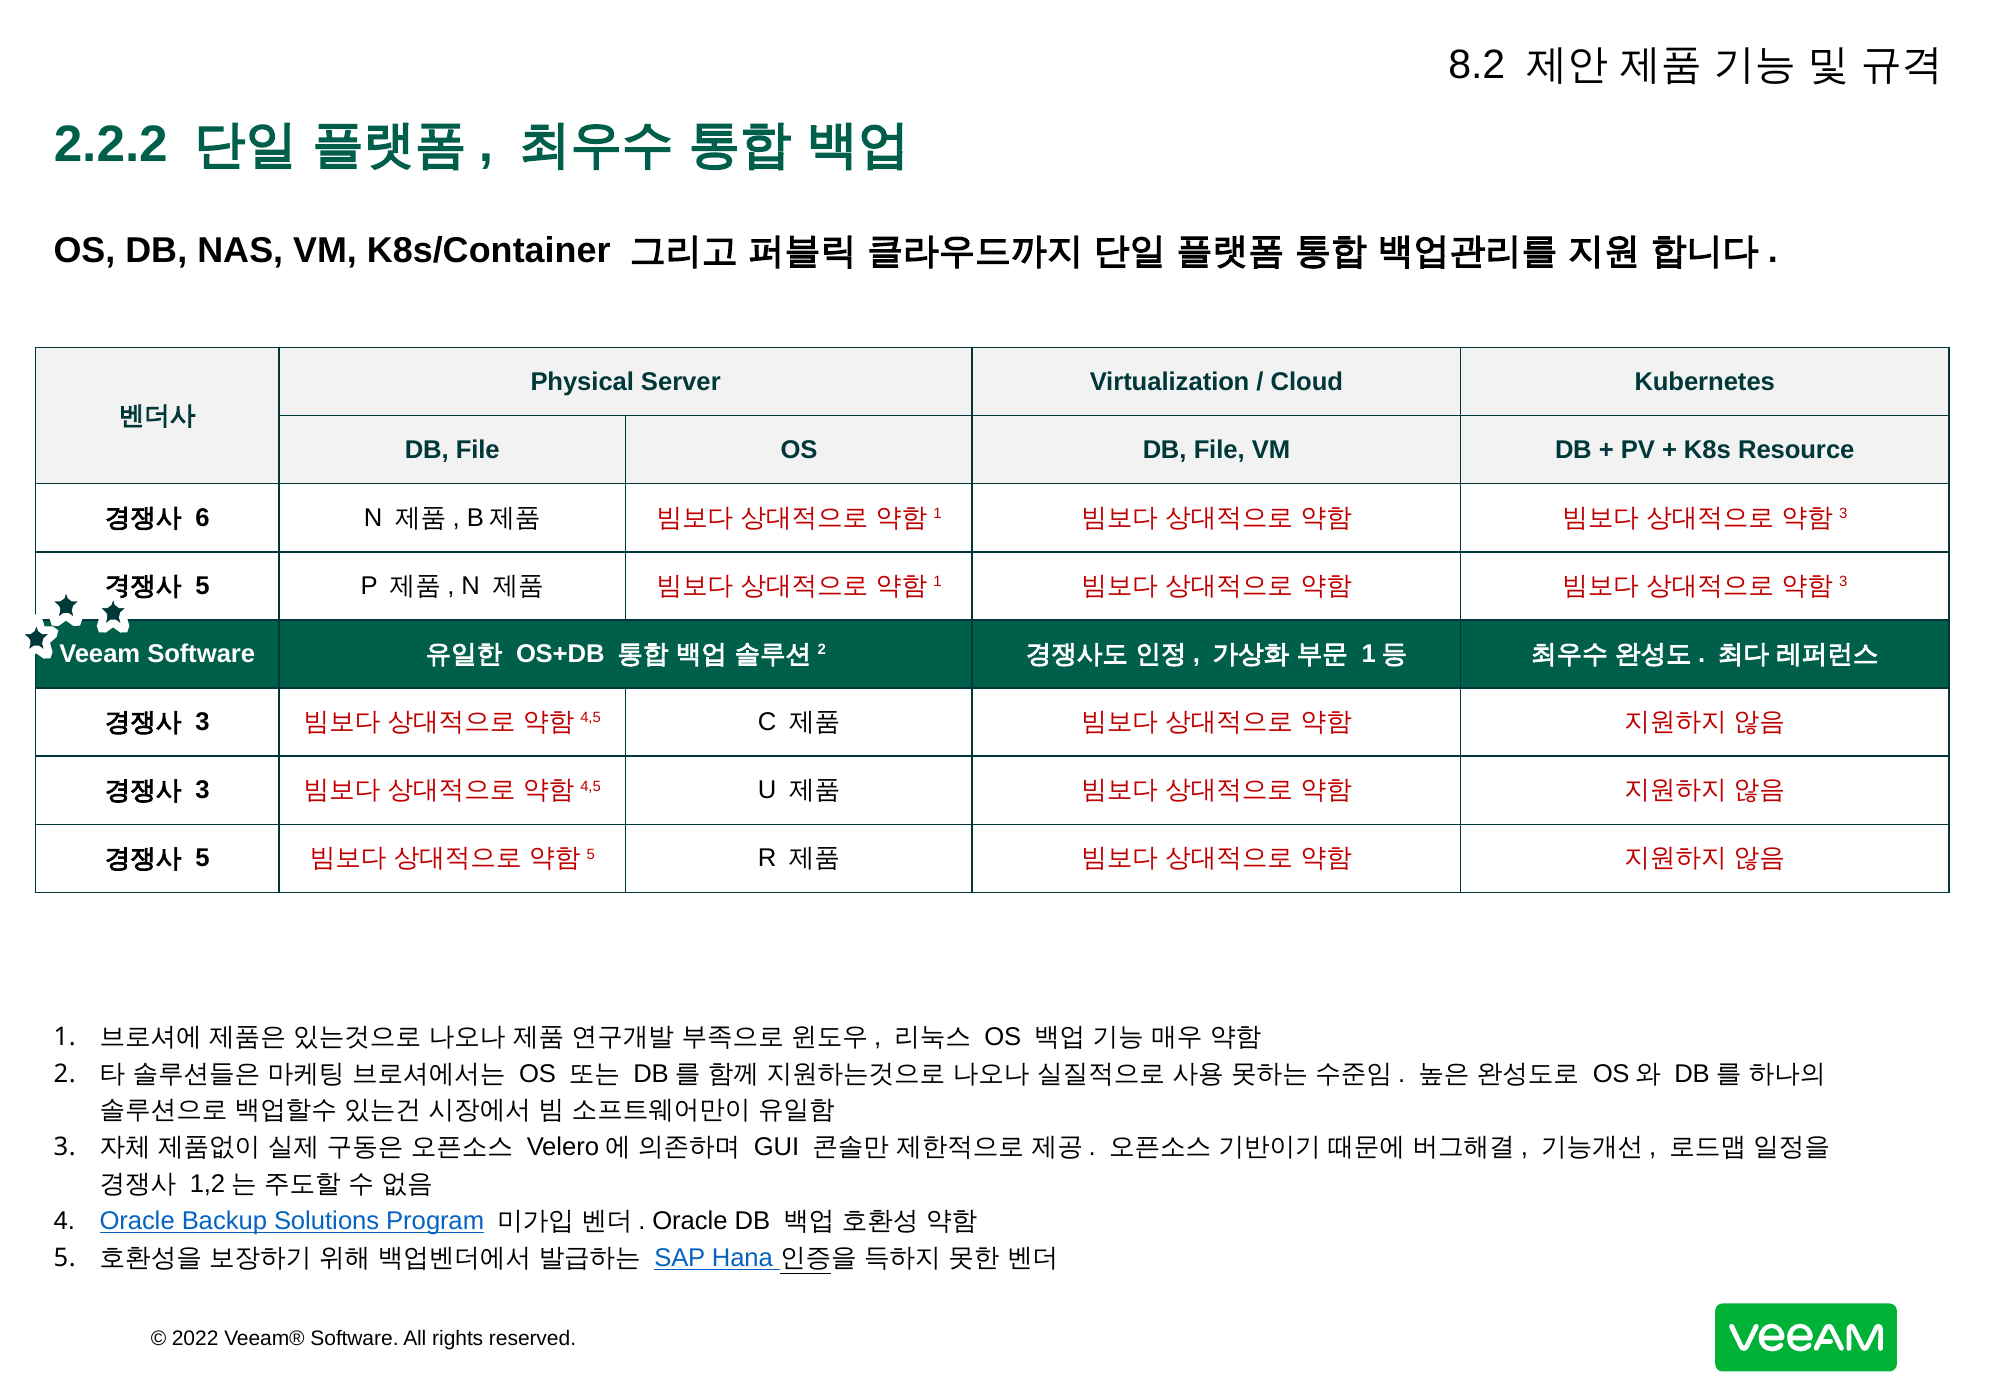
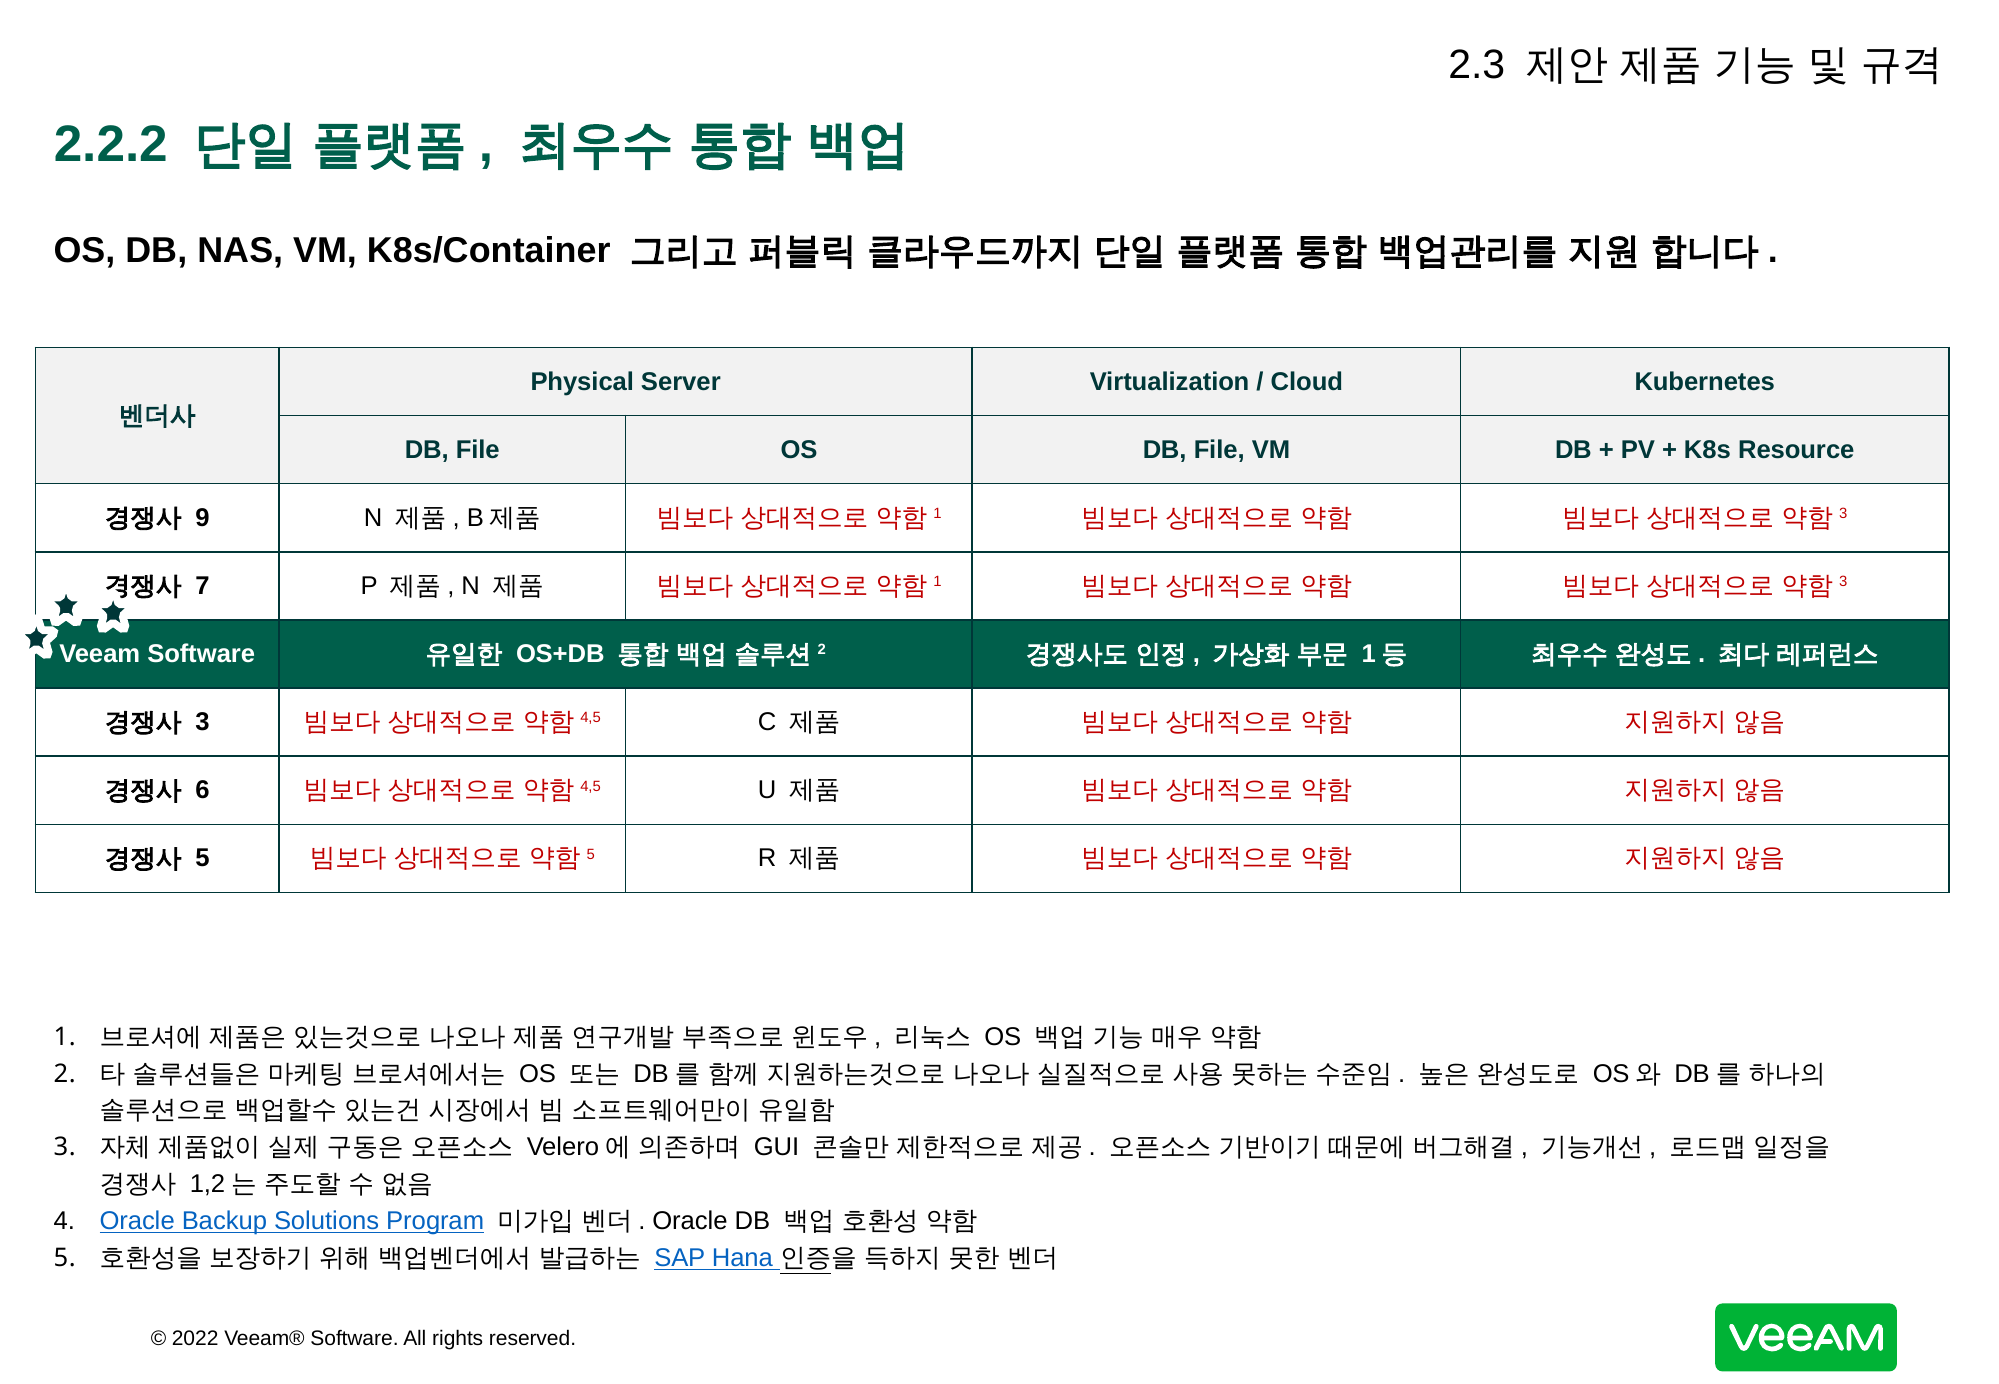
8.2: 8.2 -> 2.3 (1477, 65)
6: 6 -> 9 (202, 518)
5: 5 -> 7 (202, 586)
3: 3 -> 6 (202, 790)
